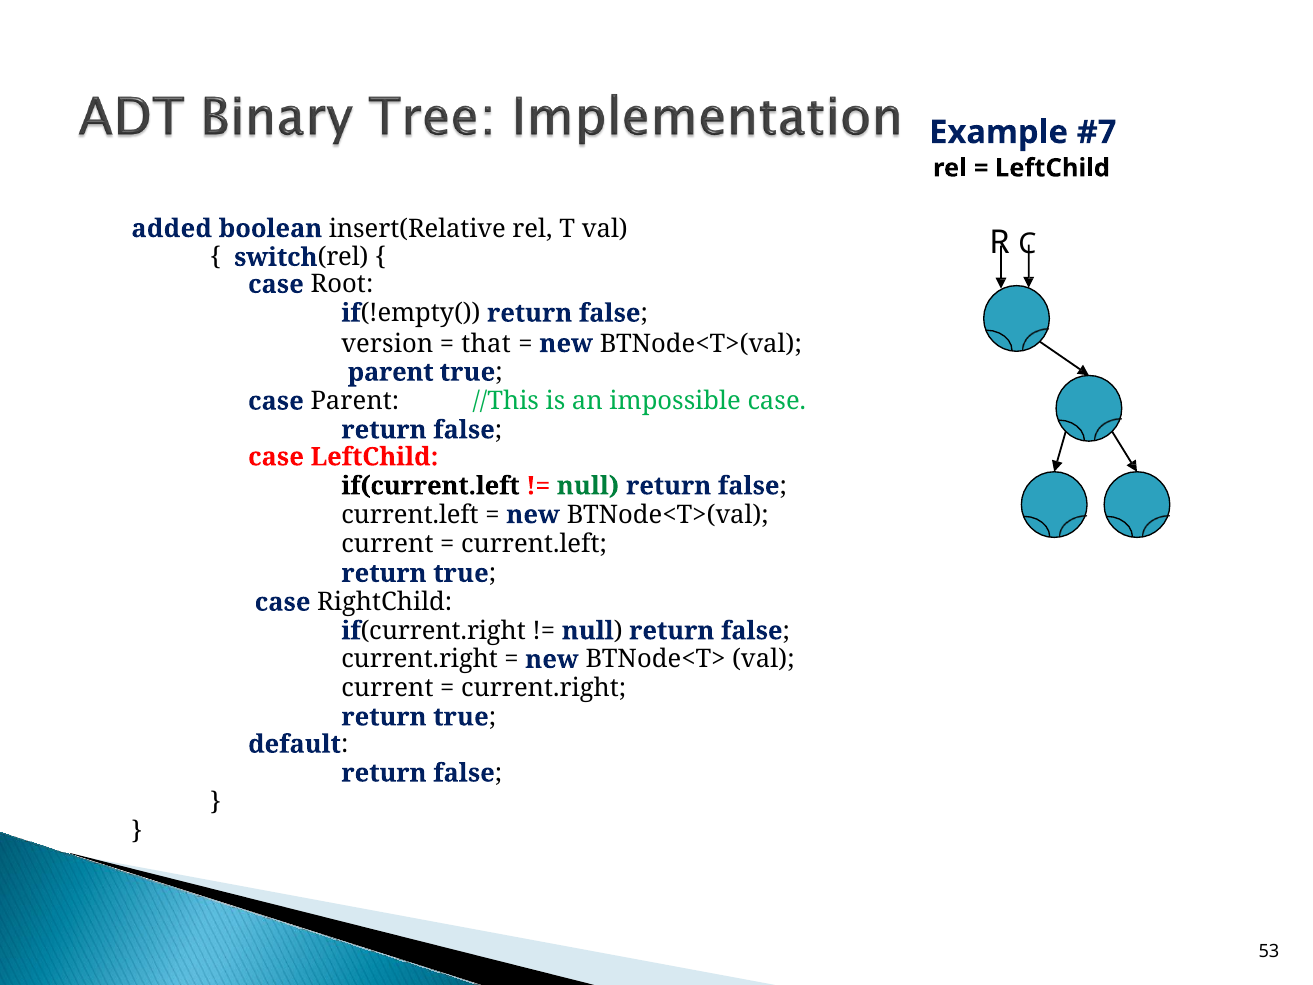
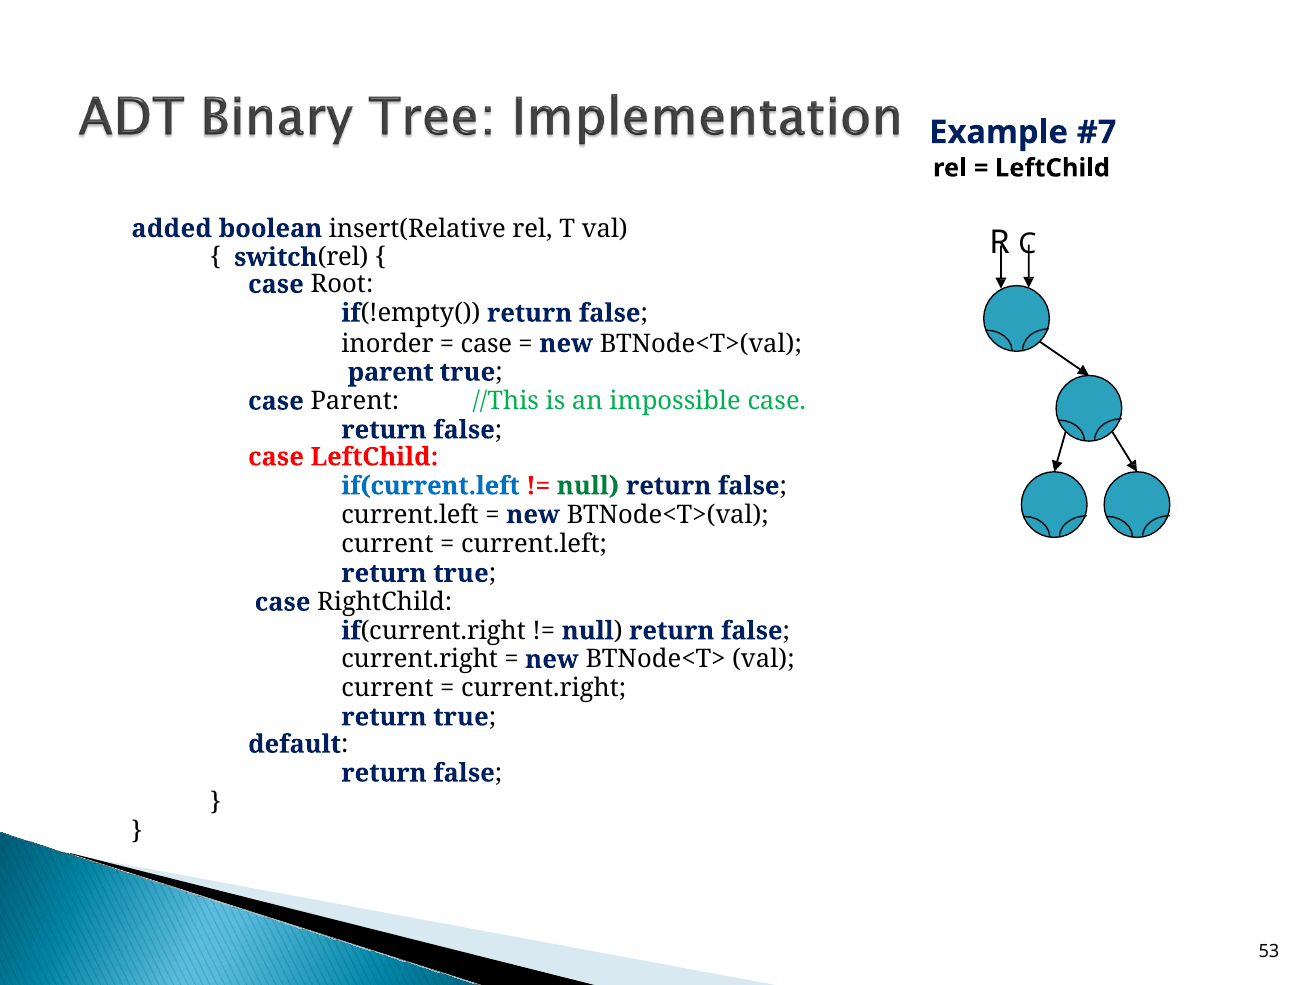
version: version -> inorder (387, 344)
that: that -> case (486, 344)
if(current.left colour: black -> blue (431, 486)
